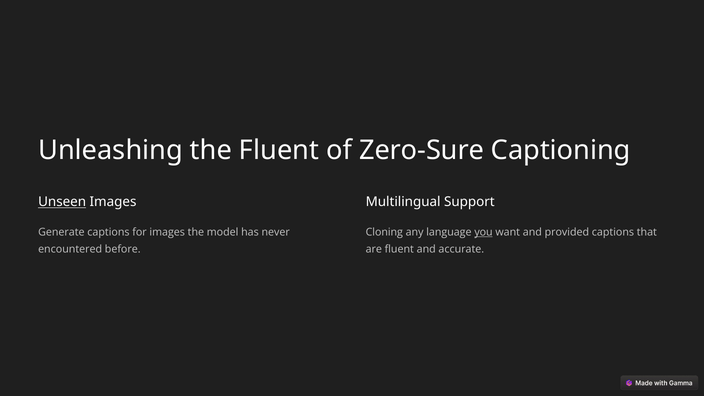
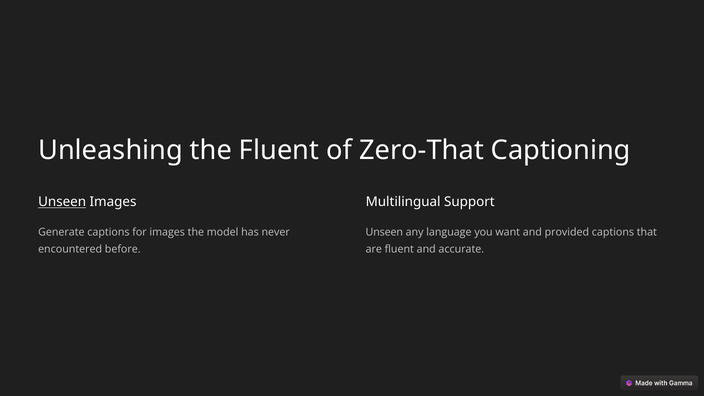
Zero-Sure: Zero-Sure -> Zero-That (422, 150)
Cloning: Cloning -> Unseen (384, 232)
you underline: present -> none (484, 232)
